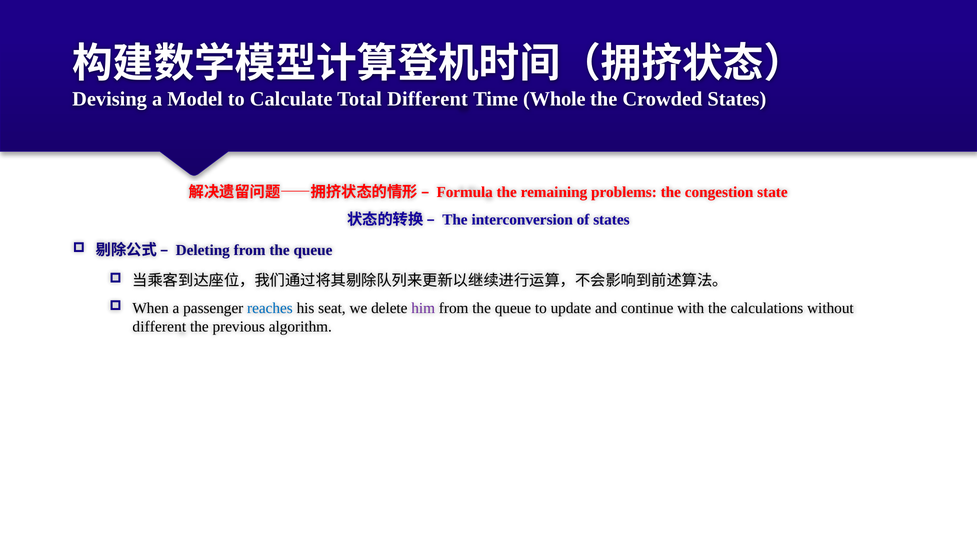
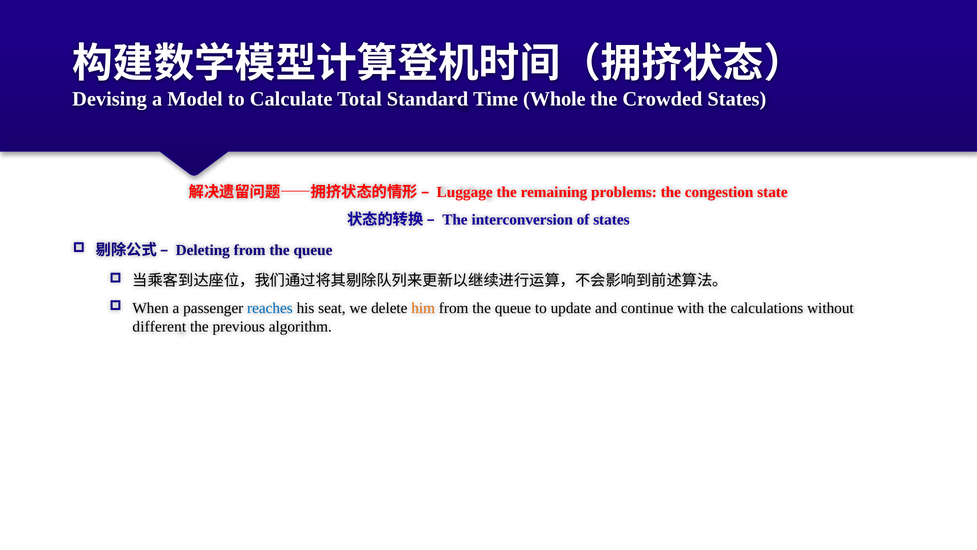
Total Different: Different -> Standard (428, 99)
Formula: Formula -> Luggage (465, 192)
him colour: purple -> orange (423, 308)
